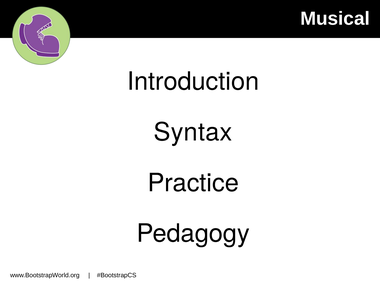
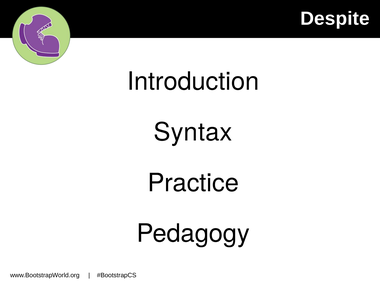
Musical: Musical -> Despite (335, 19)
